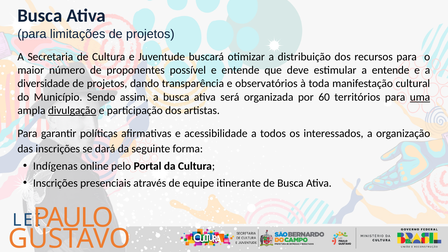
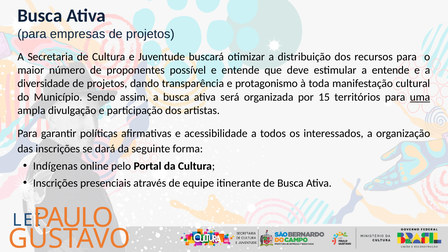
limitações: limitações -> empresas (78, 34)
observatórios: observatórios -> protagonismo (266, 84)
60: 60 -> 15 (324, 97)
divulgação underline: present -> none (72, 111)
